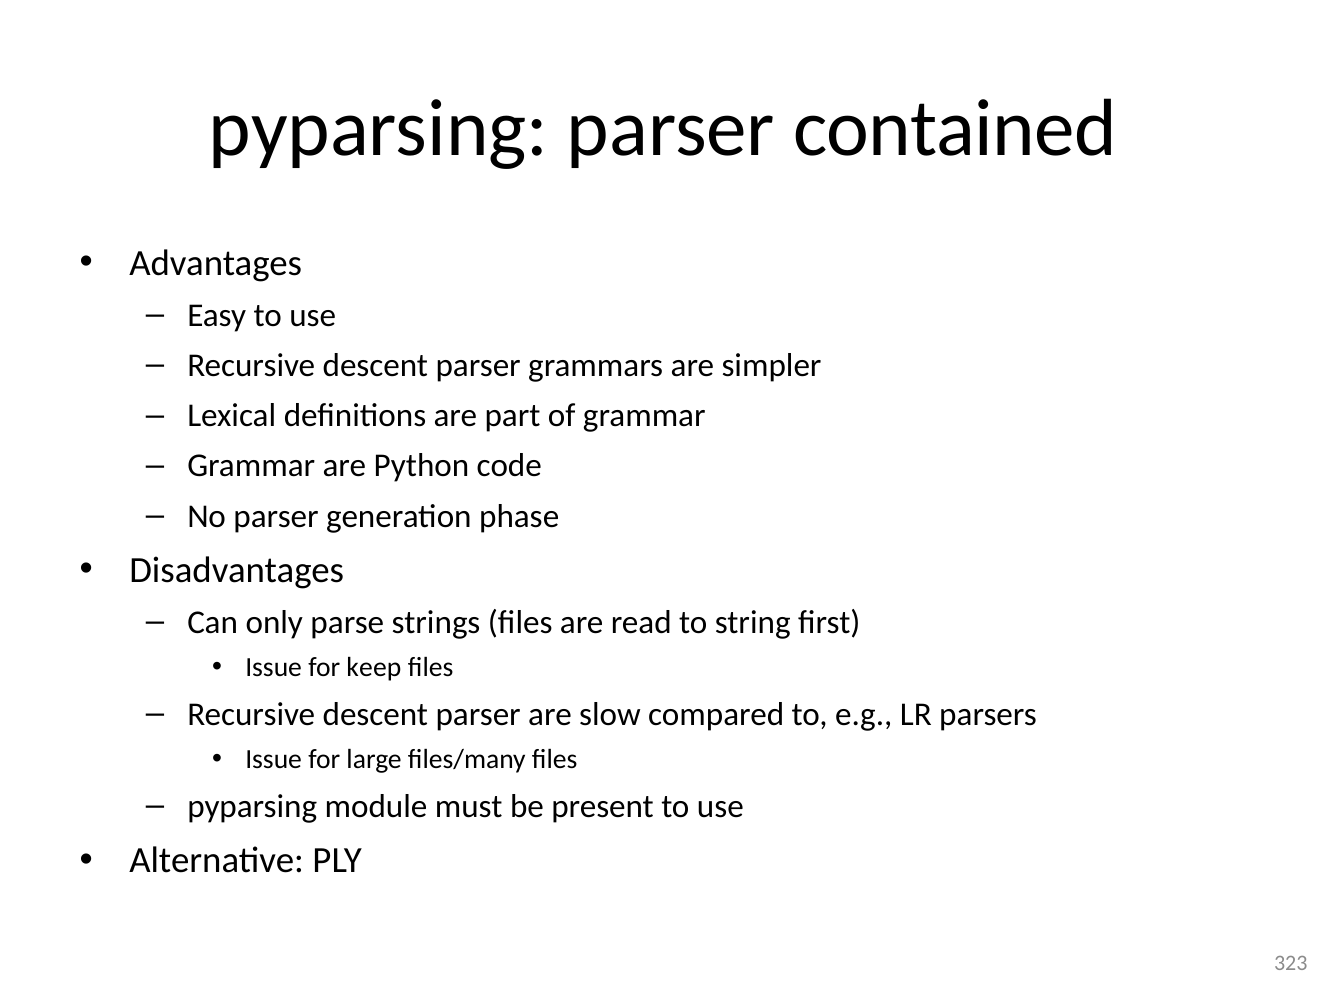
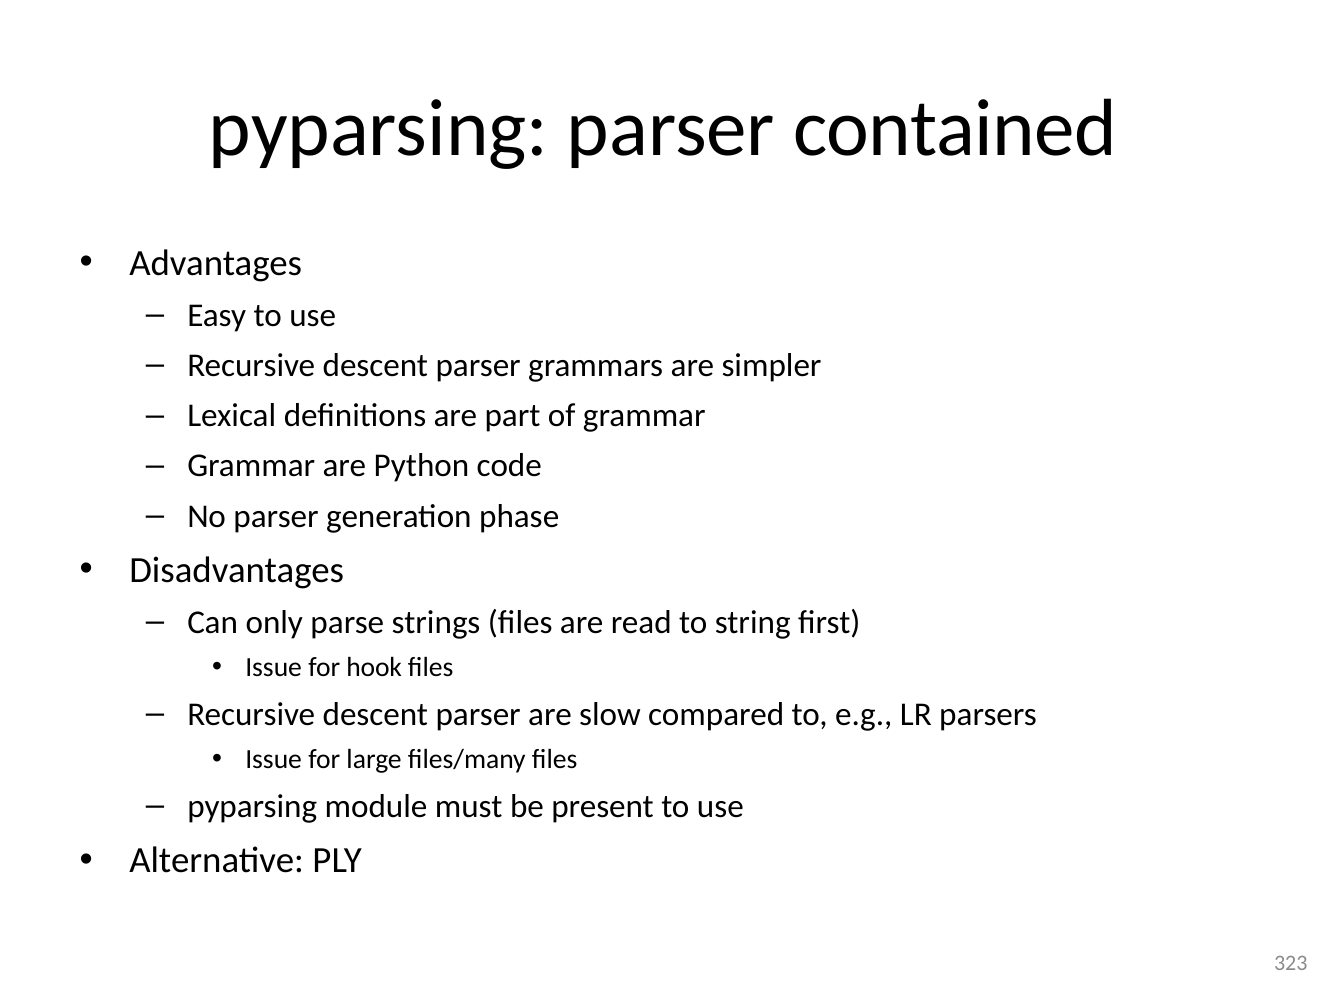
keep: keep -> hook (374, 667)
